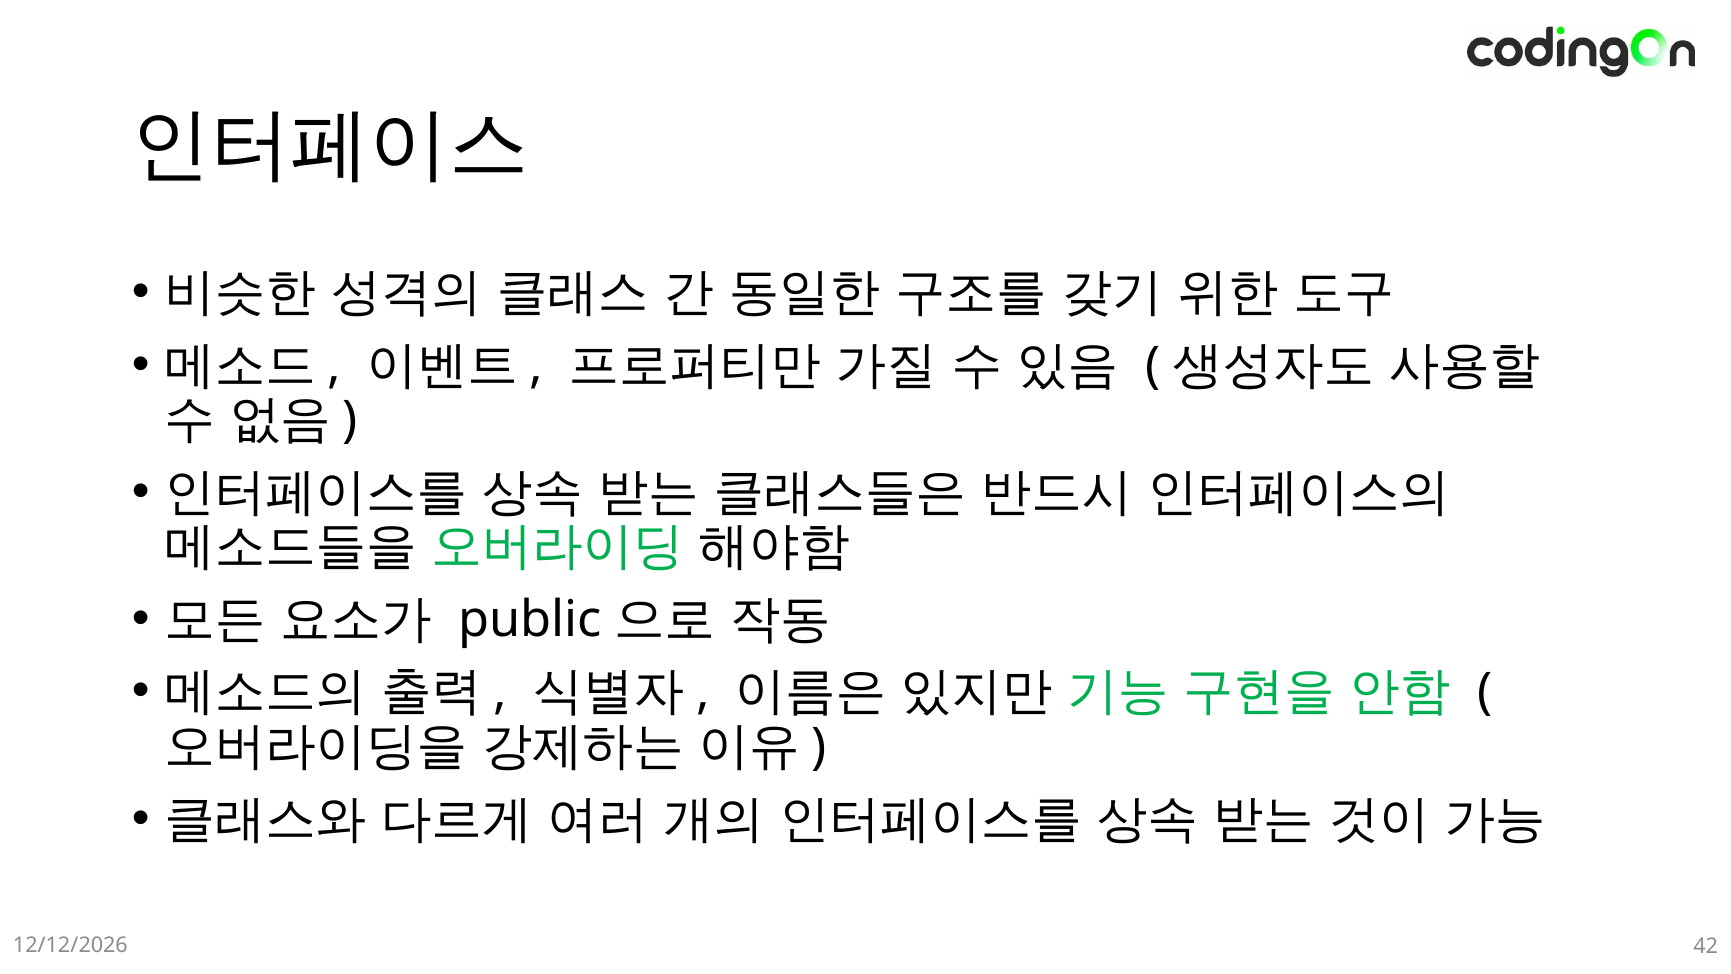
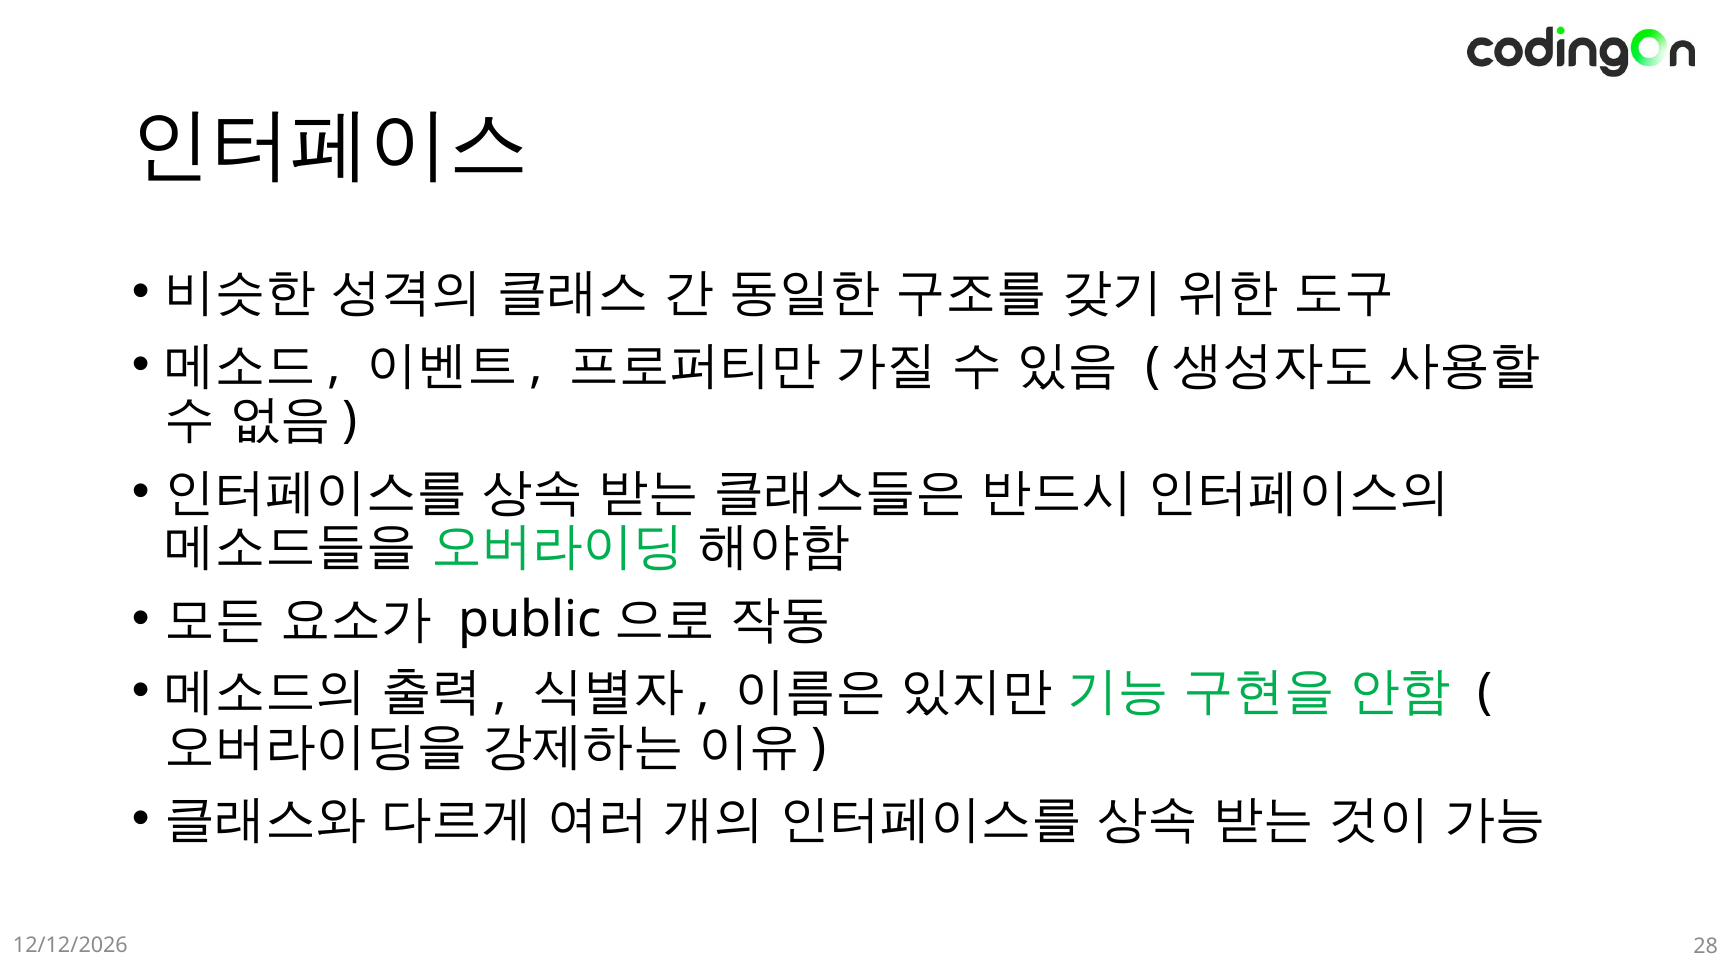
42: 42 -> 28 (1706, 946)
